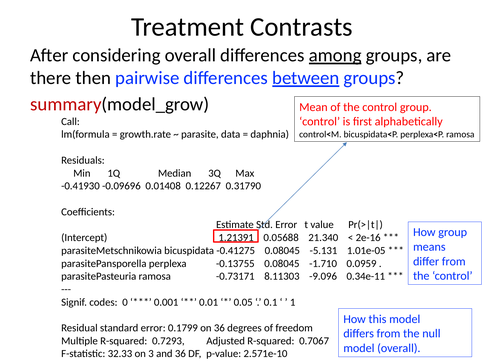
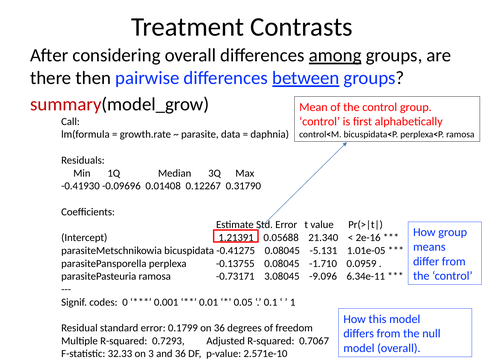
8.11303: 8.11303 -> 3.08045 (282, 276)
0.34e-11: 0.34e-11 -> 6.34e-11 (366, 276)
